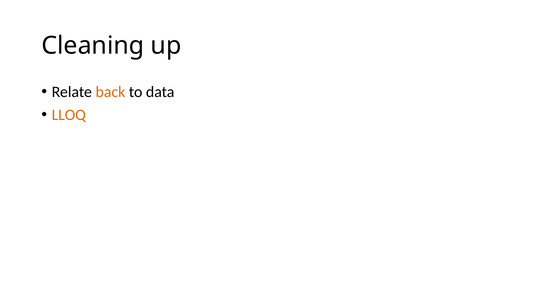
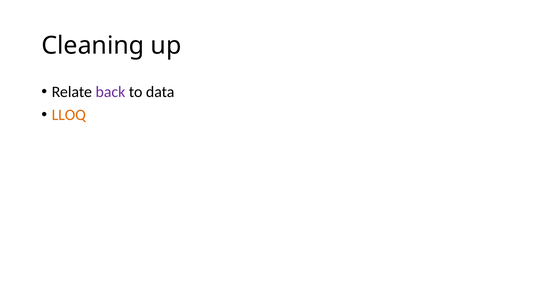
back colour: orange -> purple (110, 92)
